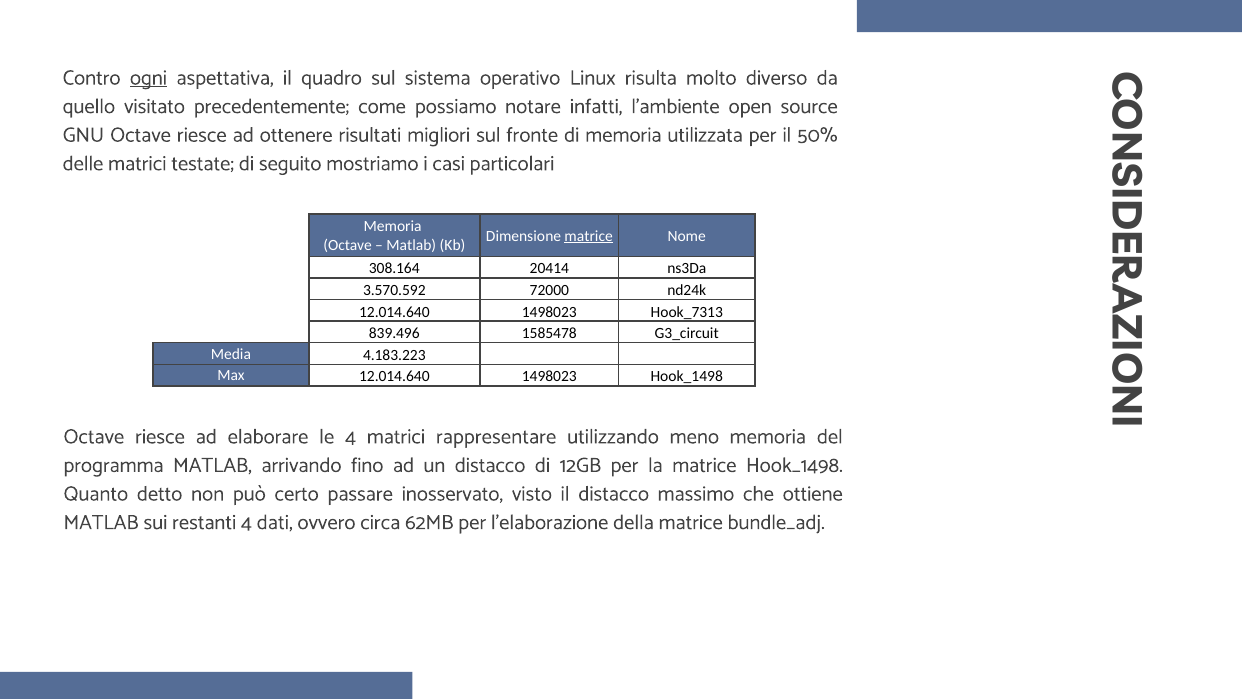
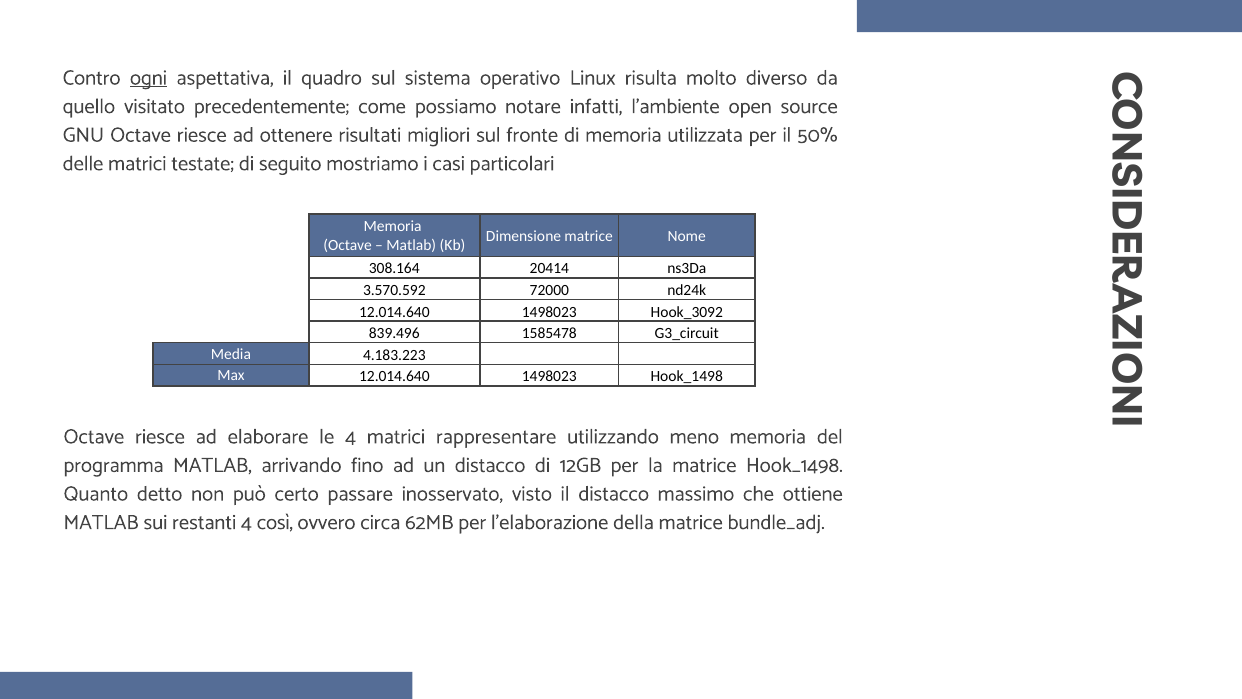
matrice underline: present -> none (589, 236)
Hook_7313: Hook_7313 -> Hook_3092 (687, 312)
dati: dati -> così (275, 522)
